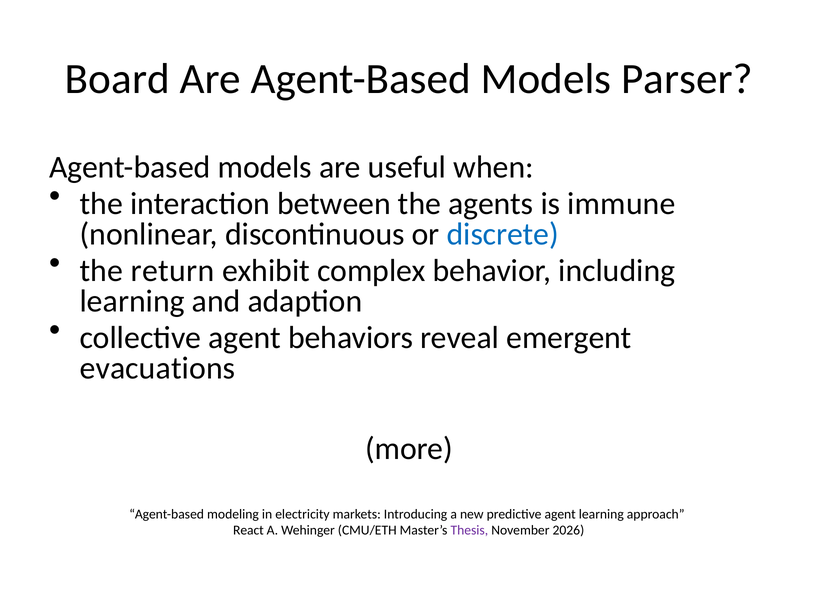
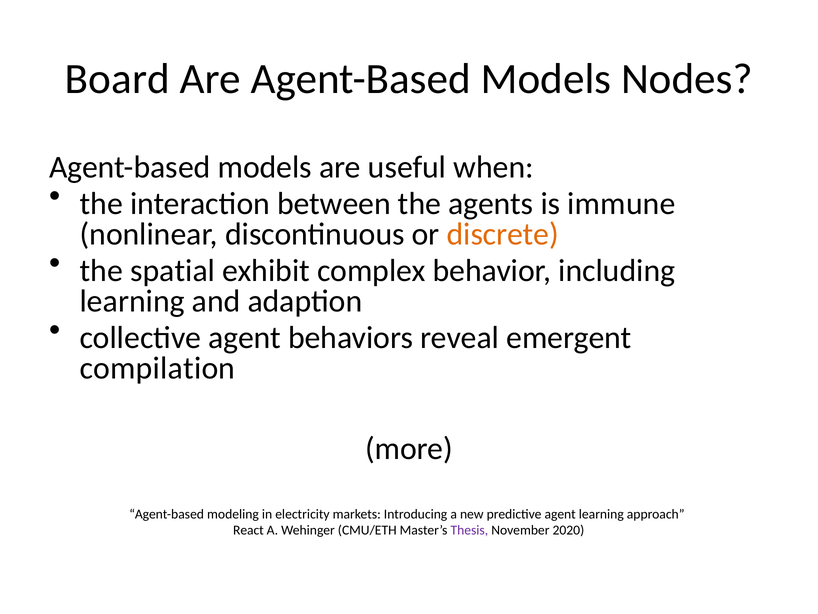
Parser: Parser -> Nodes (687, 79)
discrete colour: blue -> orange (503, 234)
return: return -> spatial (173, 271)
evacuations: evacuations -> compilation (157, 368)
2026: 2026 -> 2020 (568, 530)
